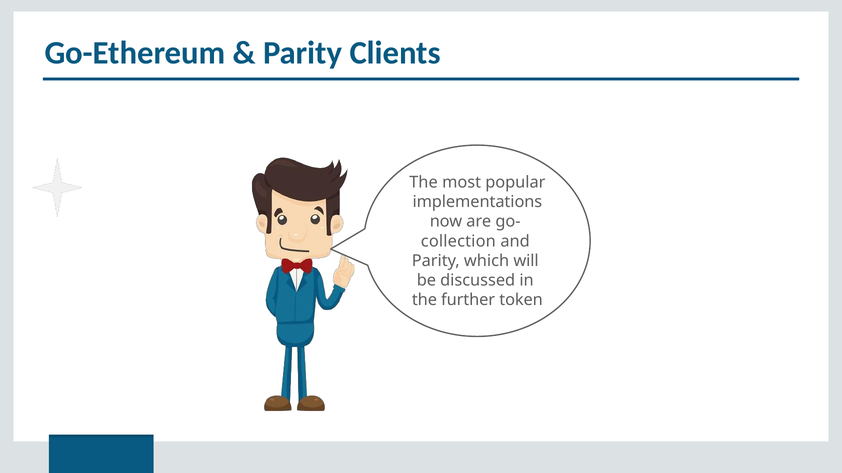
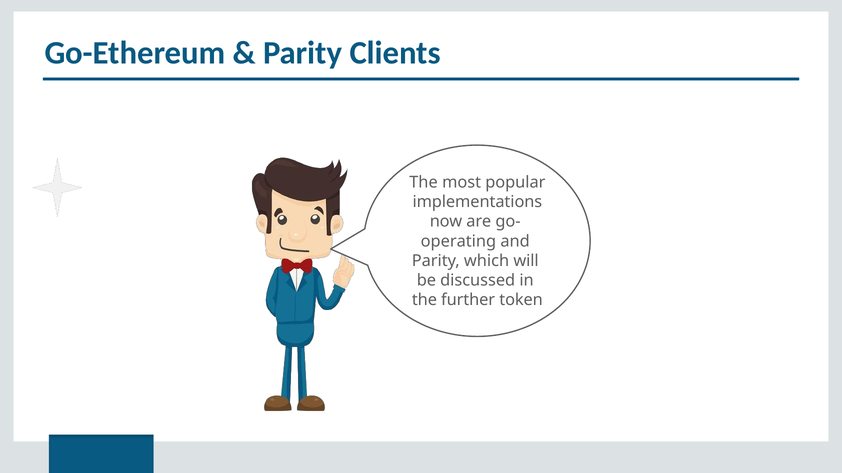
collection: collection -> operating (458, 241)
